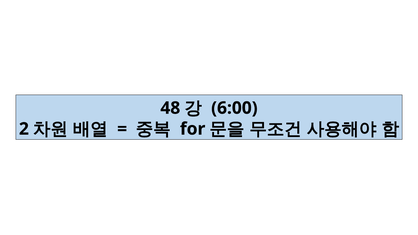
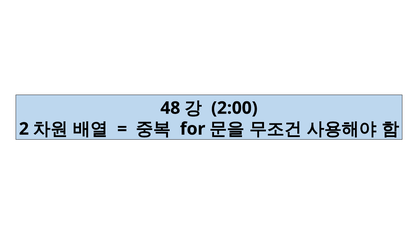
6:00: 6:00 -> 2:00 (234, 108)
